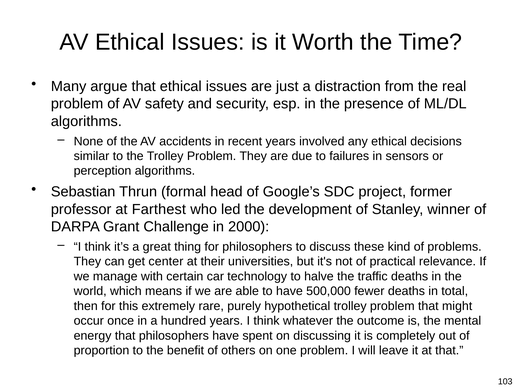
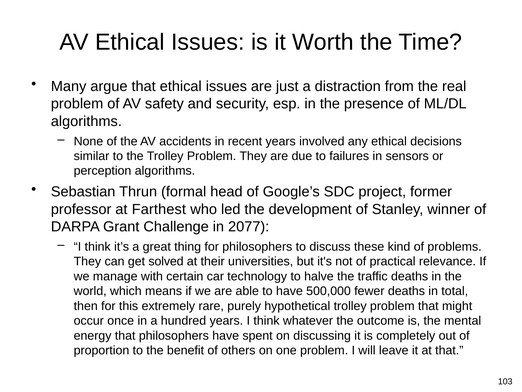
2000: 2000 -> 2077 (249, 226)
center: center -> solved (166, 261)
